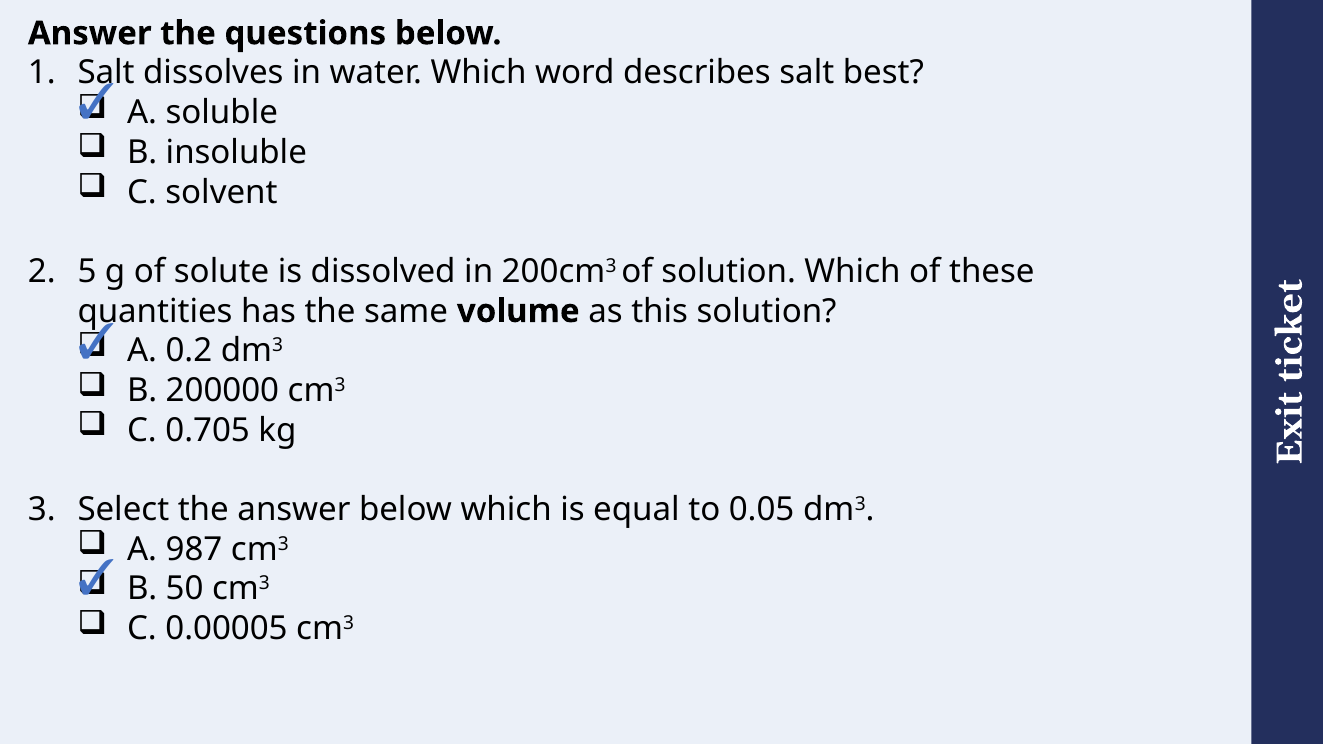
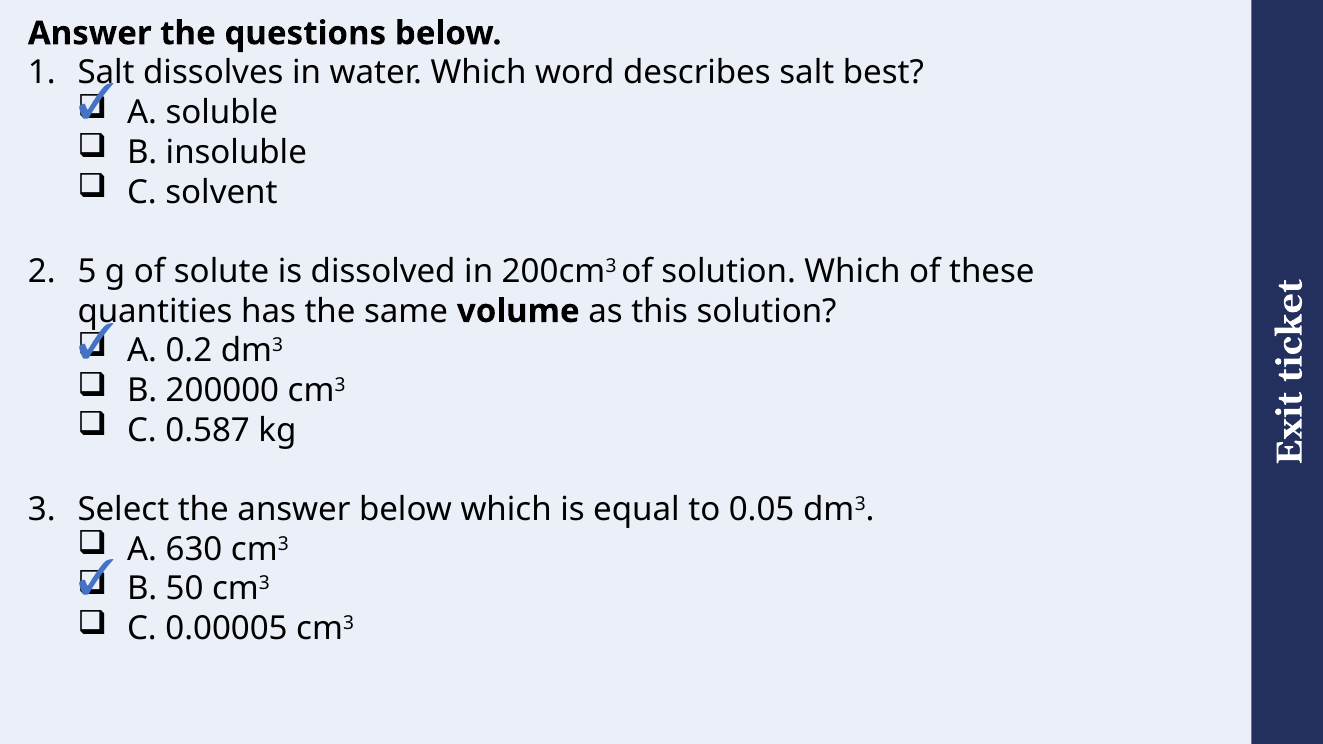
0.705: 0.705 -> 0.587 (208, 430)
987: 987 -> 630 (194, 549)
